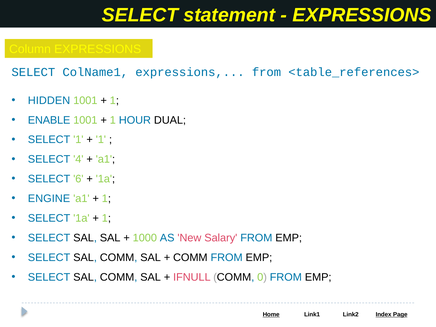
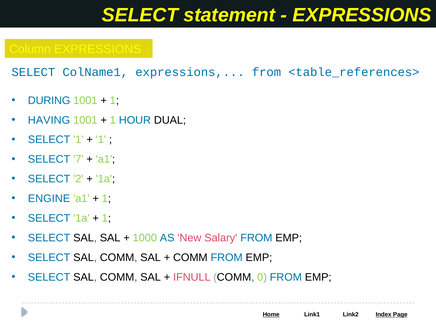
HIDDEN: HIDDEN -> DURING (49, 100)
ENABLE: ENABLE -> HAVING (49, 120)
4: 4 -> 7 (78, 159)
6: 6 -> 2 (78, 179)
